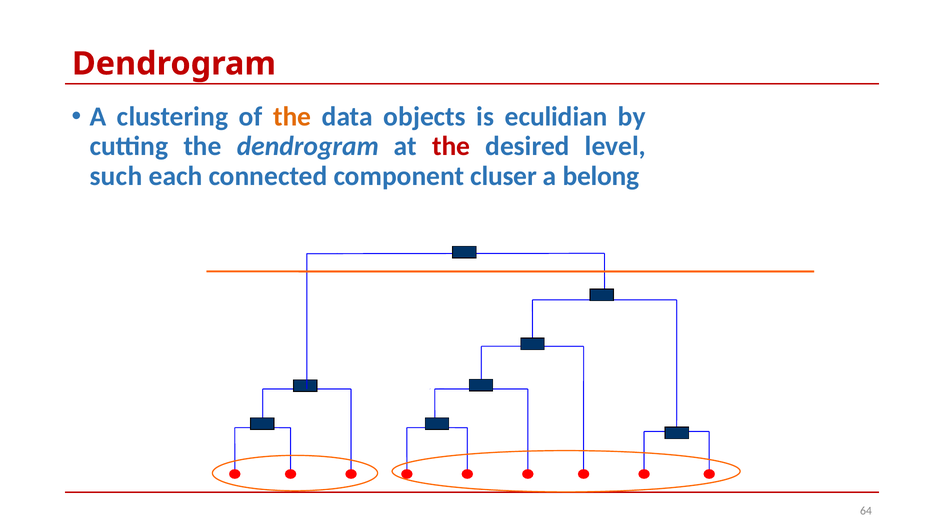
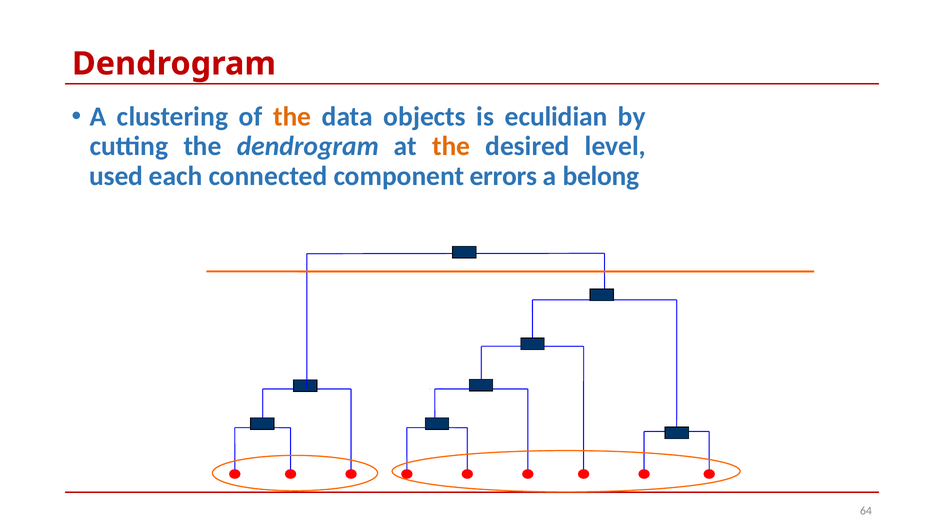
the colour: red -> orange (451, 146)
such: such -> used (116, 176)
cluser: cluser -> errors (504, 176)
